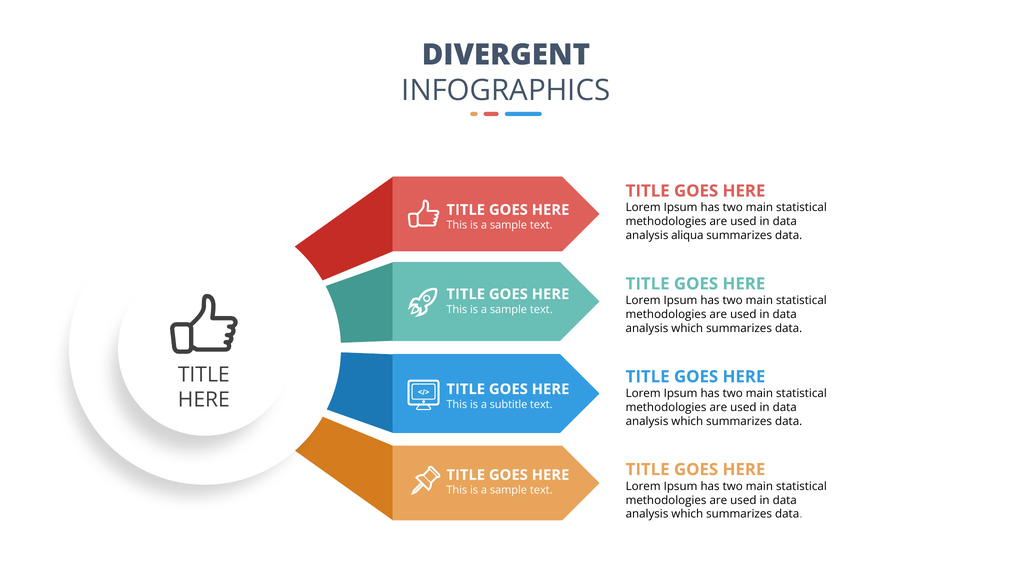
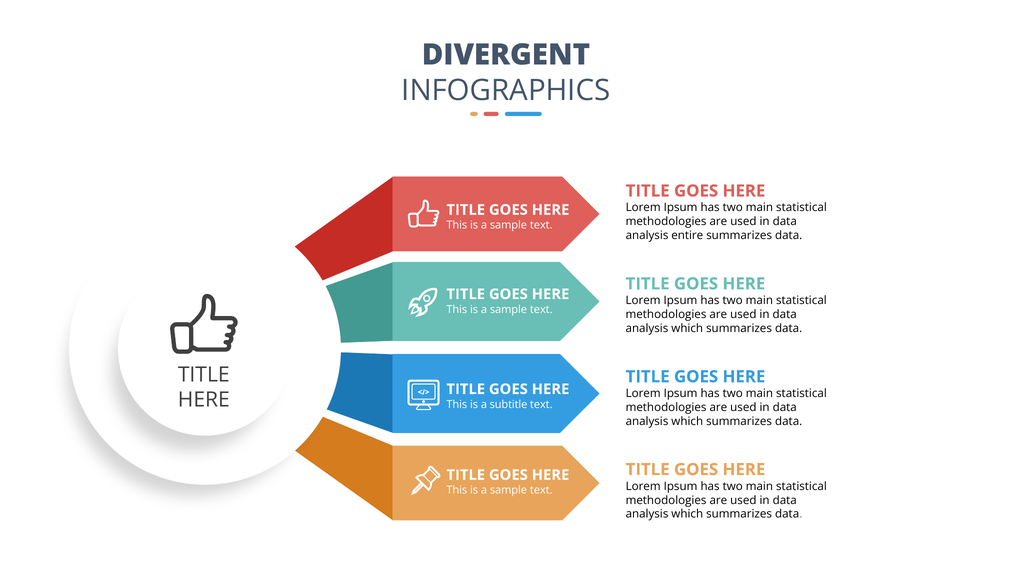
aliqua: aliqua -> entire (687, 236)
